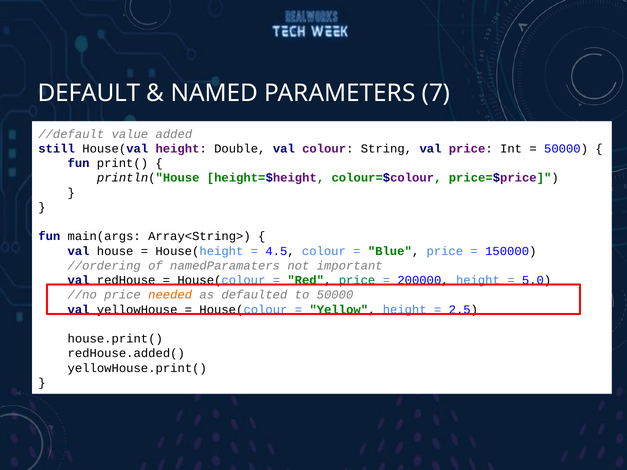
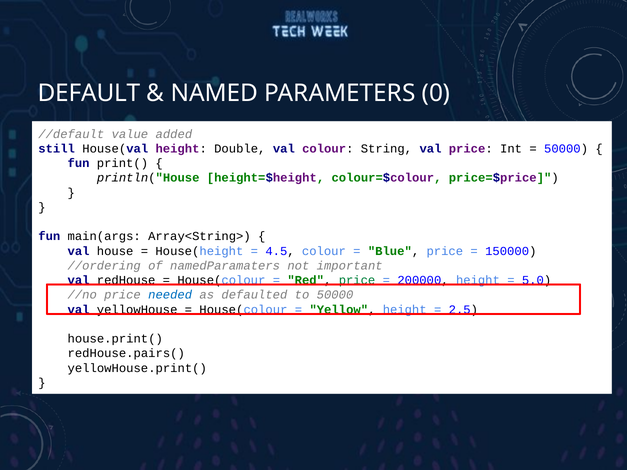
7: 7 -> 0 (436, 93)
needed colour: orange -> blue (170, 295)
redHouse.added(: redHouse.added( -> redHouse.pairs( (126, 354)
